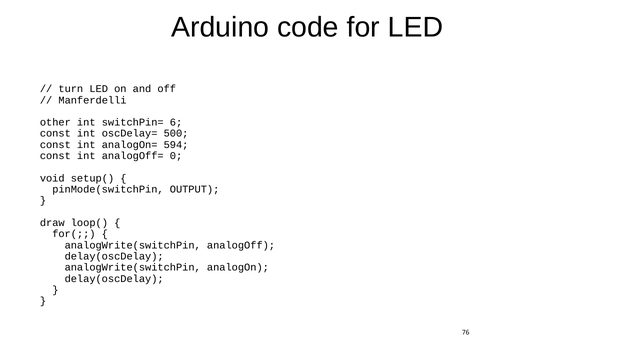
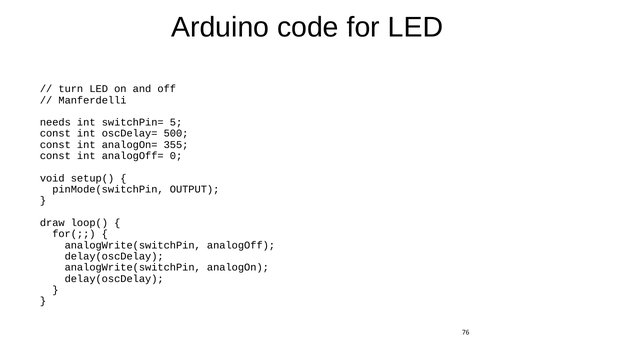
other: other -> needs (55, 123)
6: 6 -> 5 (176, 123)
594: 594 -> 355 (176, 145)
